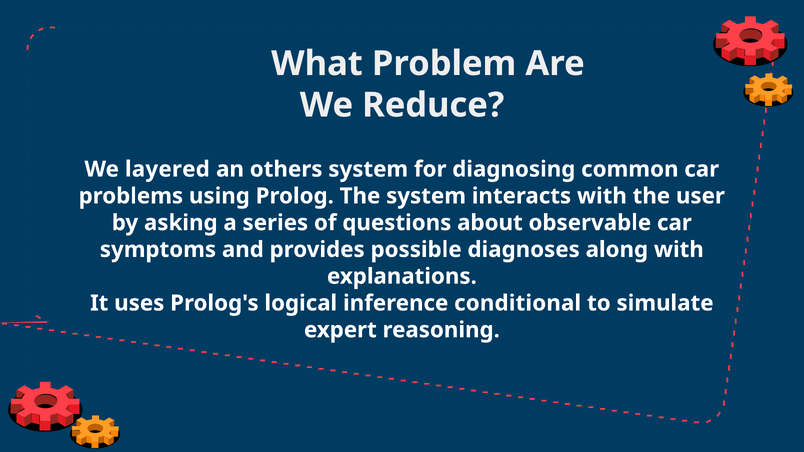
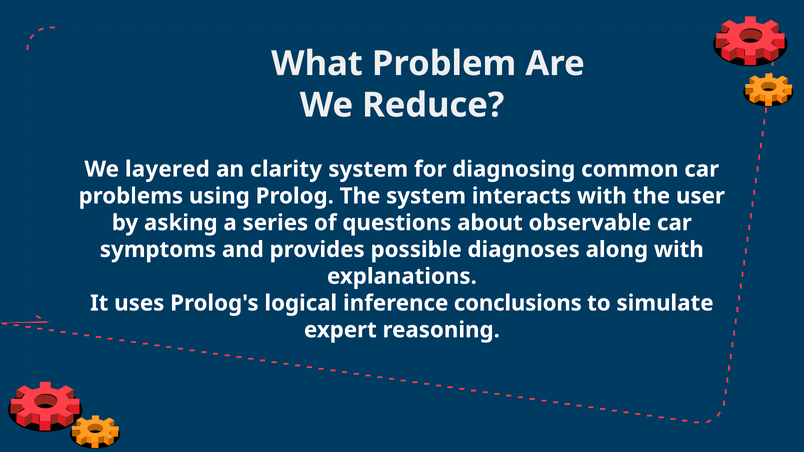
others: others -> clarity (286, 169)
conditional: conditional -> conclusions (518, 303)
